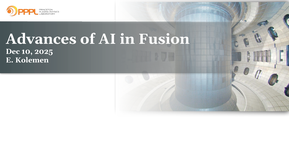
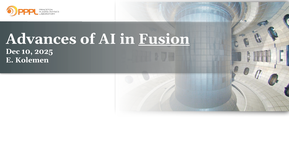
Fusion underline: none -> present (164, 39)
